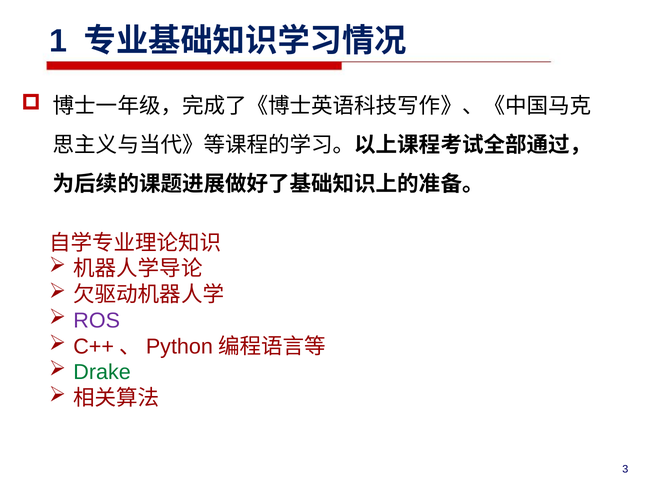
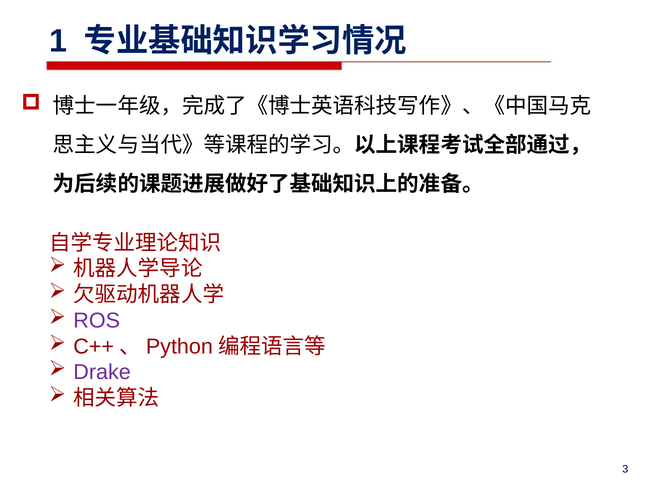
Drake colour: green -> purple (102, 372)
